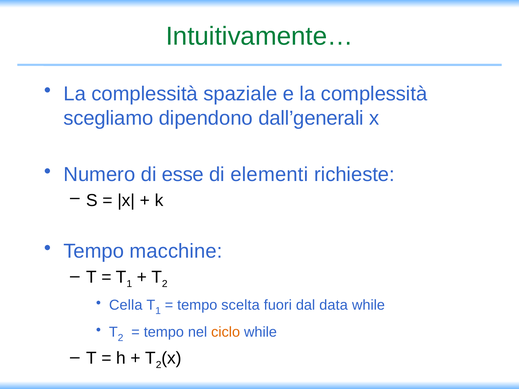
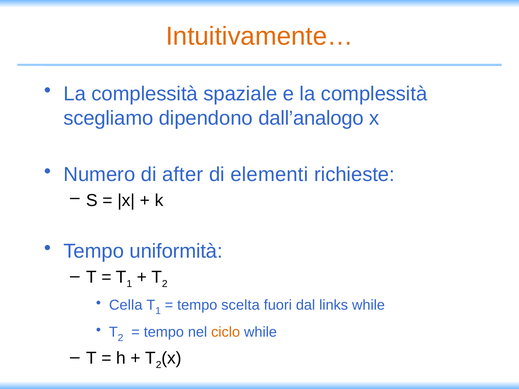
Intuitivamente… colour: green -> orange (259, 36)
dall’generali: dall’generali -> dall’analogo (311, 118)
esse: esse -> after (183, 175)
macchine: macchine -> uniformità (176, 251)
data: data -> links (334, 305)
